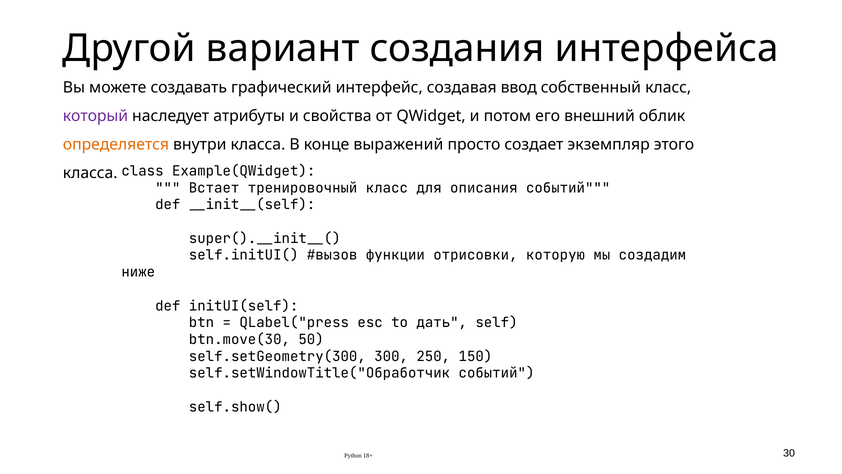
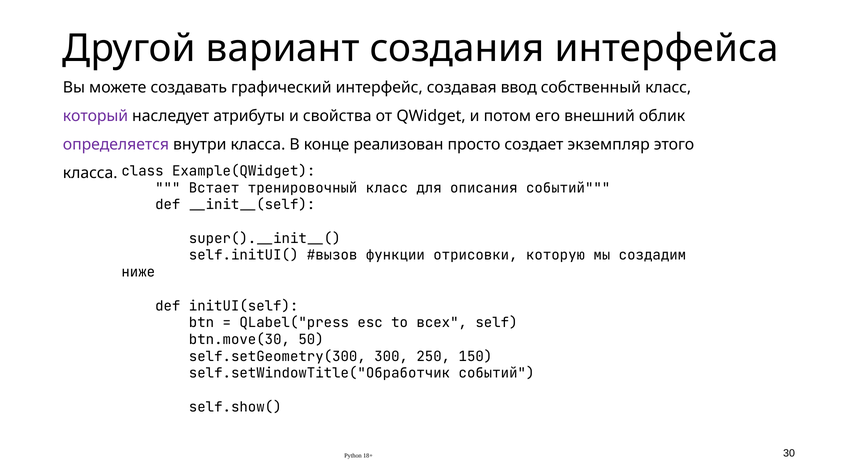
определяется colour: orange -> purple (116, 144)
выражений: выражений -> реализован (398, 144)
дать: дать -> всех (442, 323)
